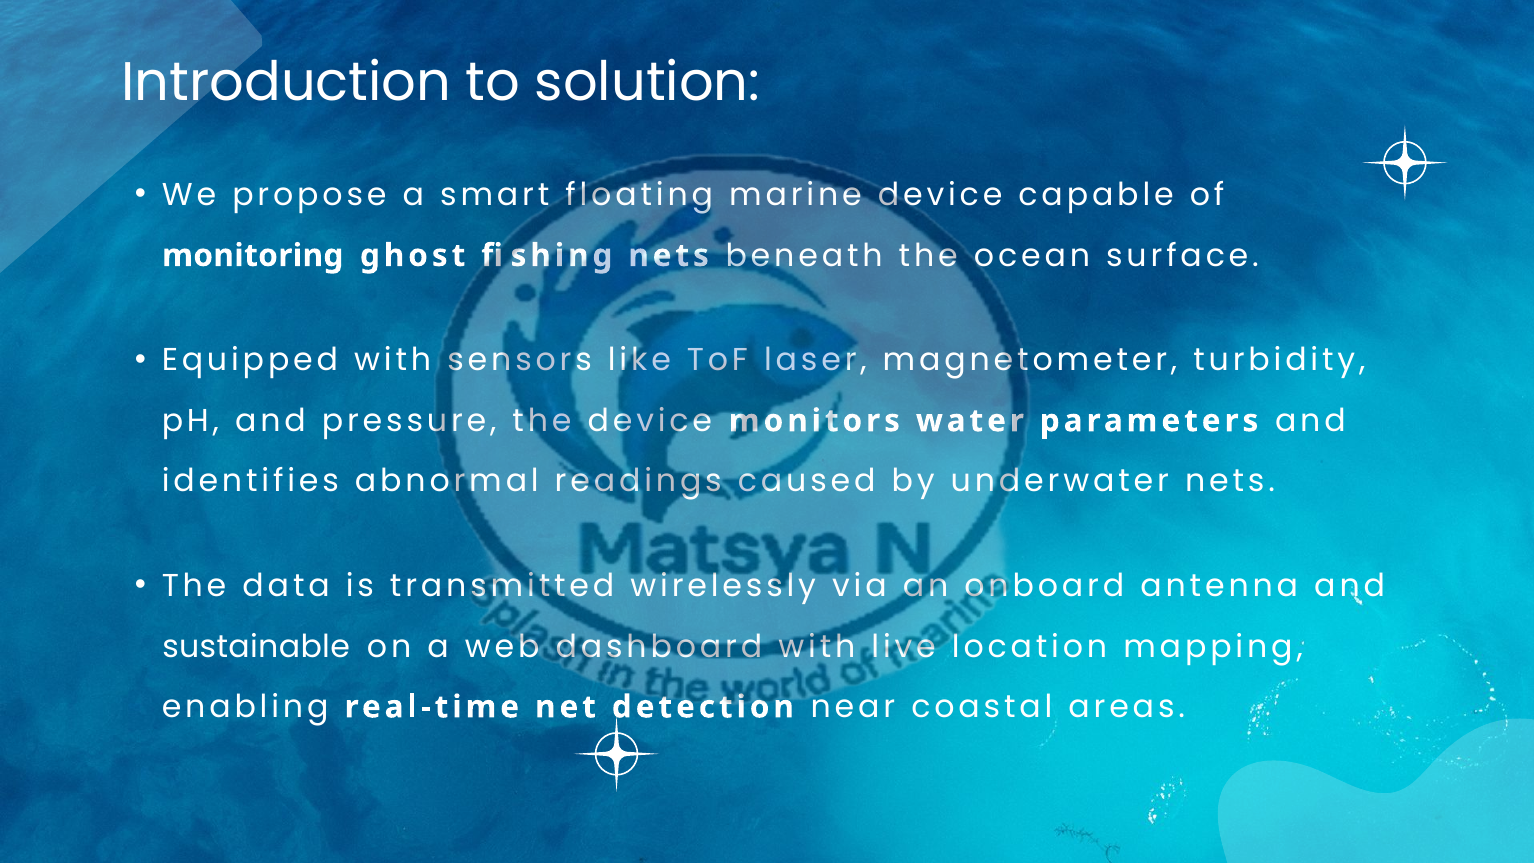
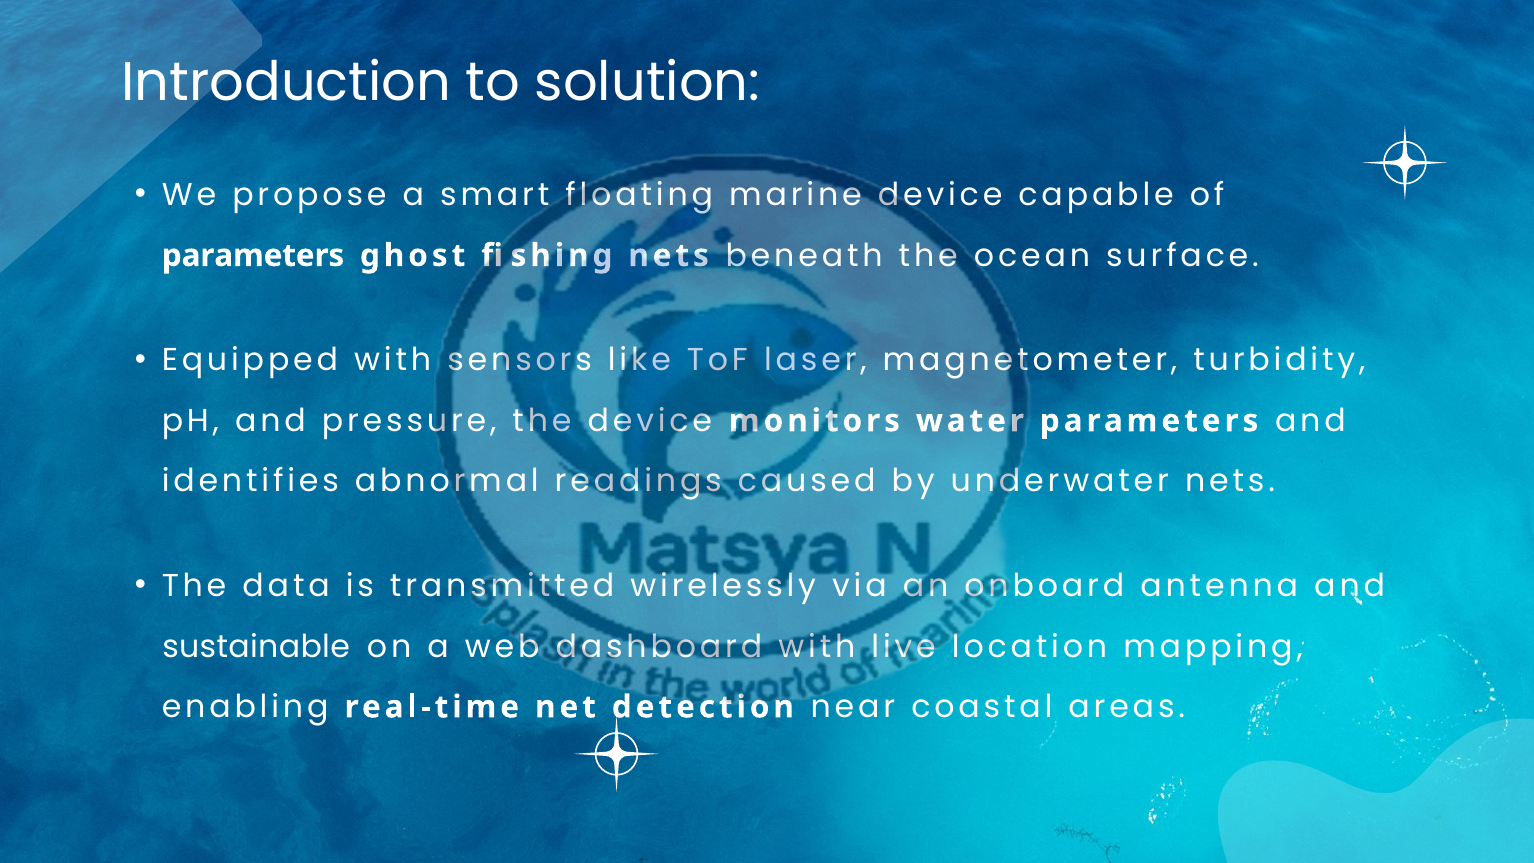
monitoring: monitoring -> parameters (253, 256)
